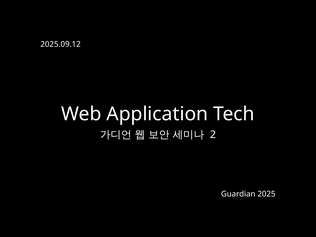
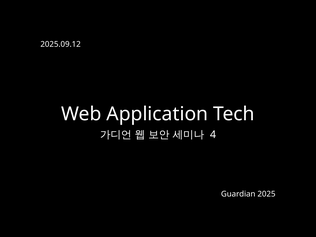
2: 2 -> 4 (213, 135)
